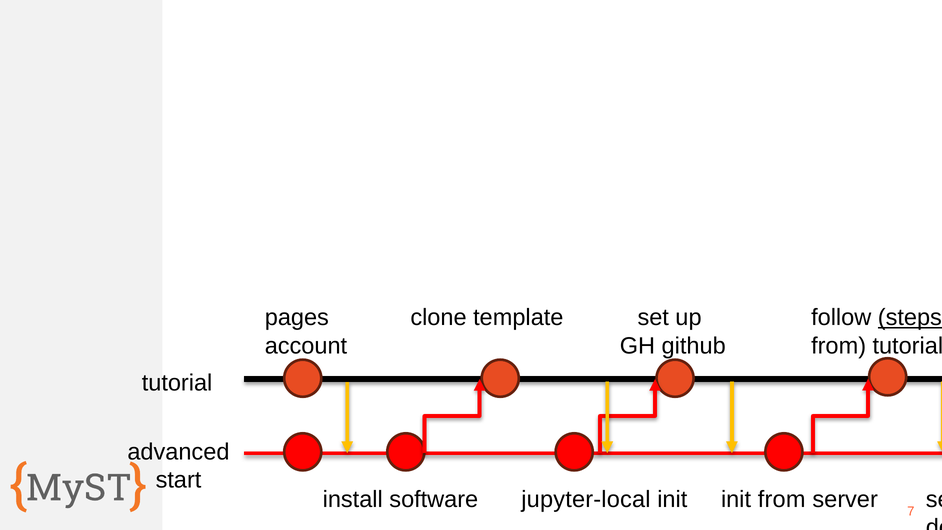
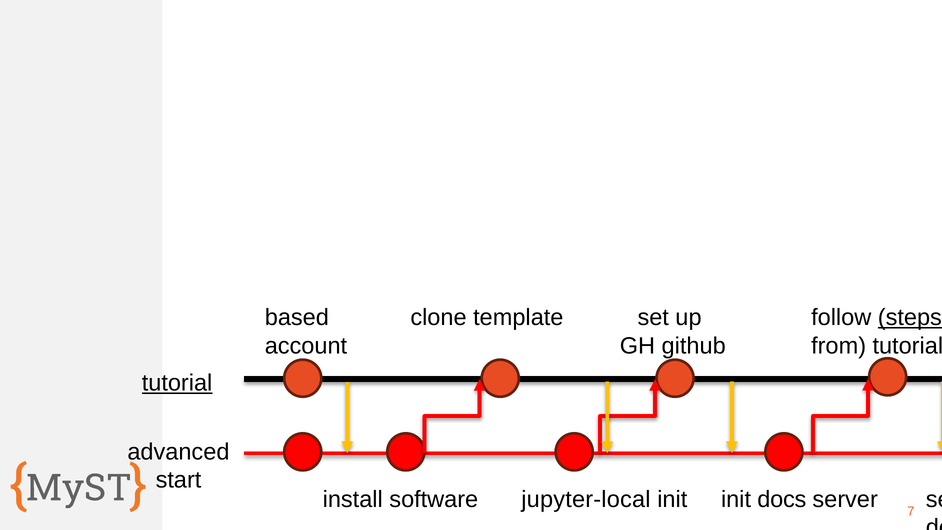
pages: pages -> based (297, 318)
tutorial underline: none -> present (177, 383)
init from: from -> docs (782, 499)
